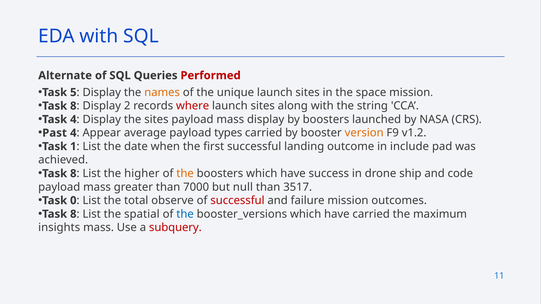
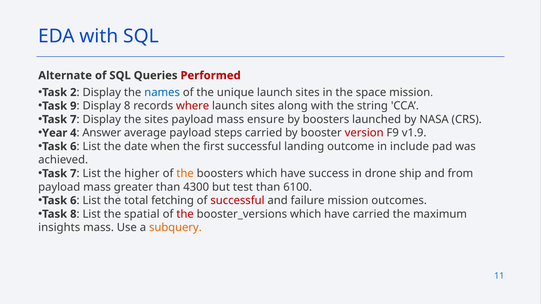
5: 5 -> 2 (73, 92)
names colour: orange -> blue (162, 92)
8: 8 -> 9 (73, 106)
Display 2: 2 -> 8 (127, 106)
4: 4 -> 7 (73, 120)
mass display: display -> ensure (266, 120)
Past: Past -> Year (55, 133)
Appear: Appear -> Answer (102, 133)
types: types -> steps (228, 133)
version colour: orange -> red (364, 133)
v1.2: v1.2 -> v1.9 (414, 133)
1: 1 -> 6 (73, 147)
8: 8 -> 7 (73, 174)
code: code -> from (460, 174)
7000: 7000 -> 4300 (196, 187)
null: null -> test (243, 187)
3517: 3517 -> 6100 (298, 187)
0: 0 -> 6 (73, 201)
observe: observe -> fetching (173, 201)
the colour: blue -> red (185, 214)
subquery colour: red -> orange (175, 228)
